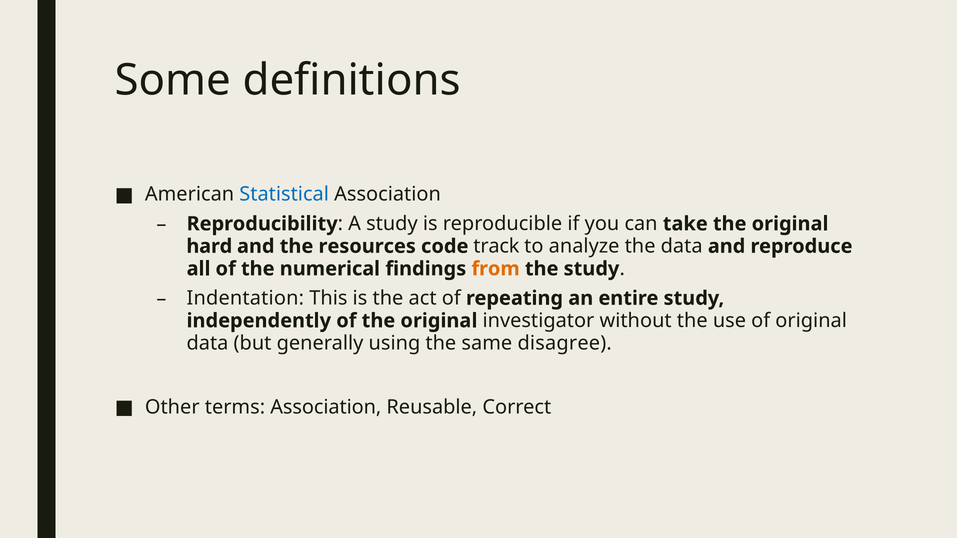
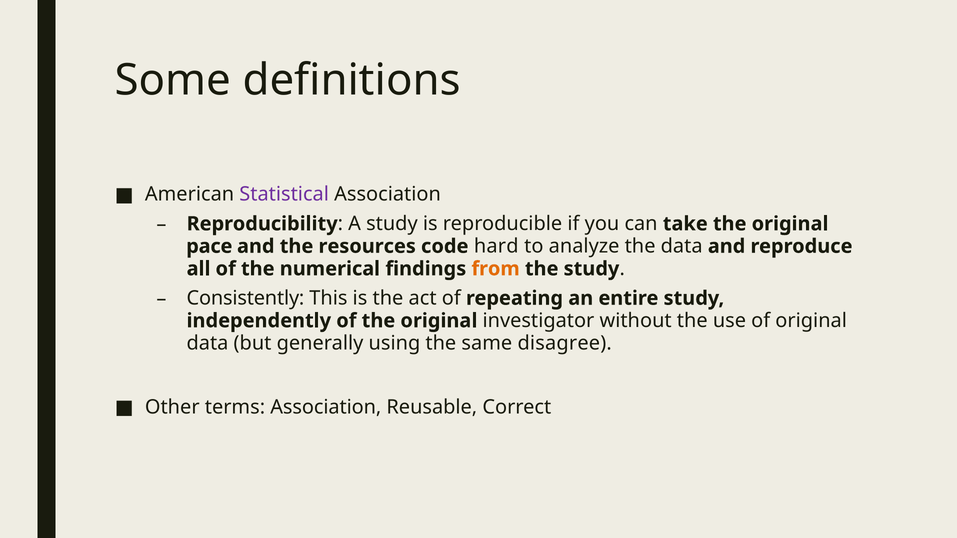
Statistical colour: blue -> purple (284, 194)
hard: hard -> pace (209, 246)
track: track -> hard (496, 246)
Indentation: Indentation -> Consistently (245, 298)
